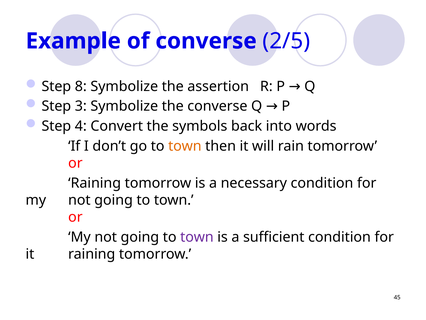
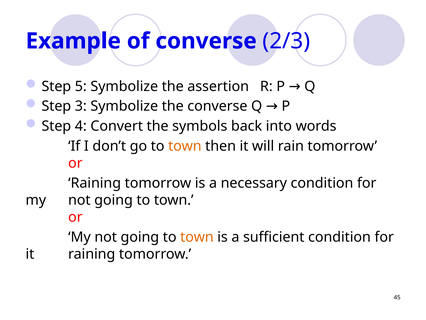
2/5: 2/5 -> 2/3 (286, 41)
8: 8 -> 5 (81, 86)
town colour: purple -> orange (197, 237)
